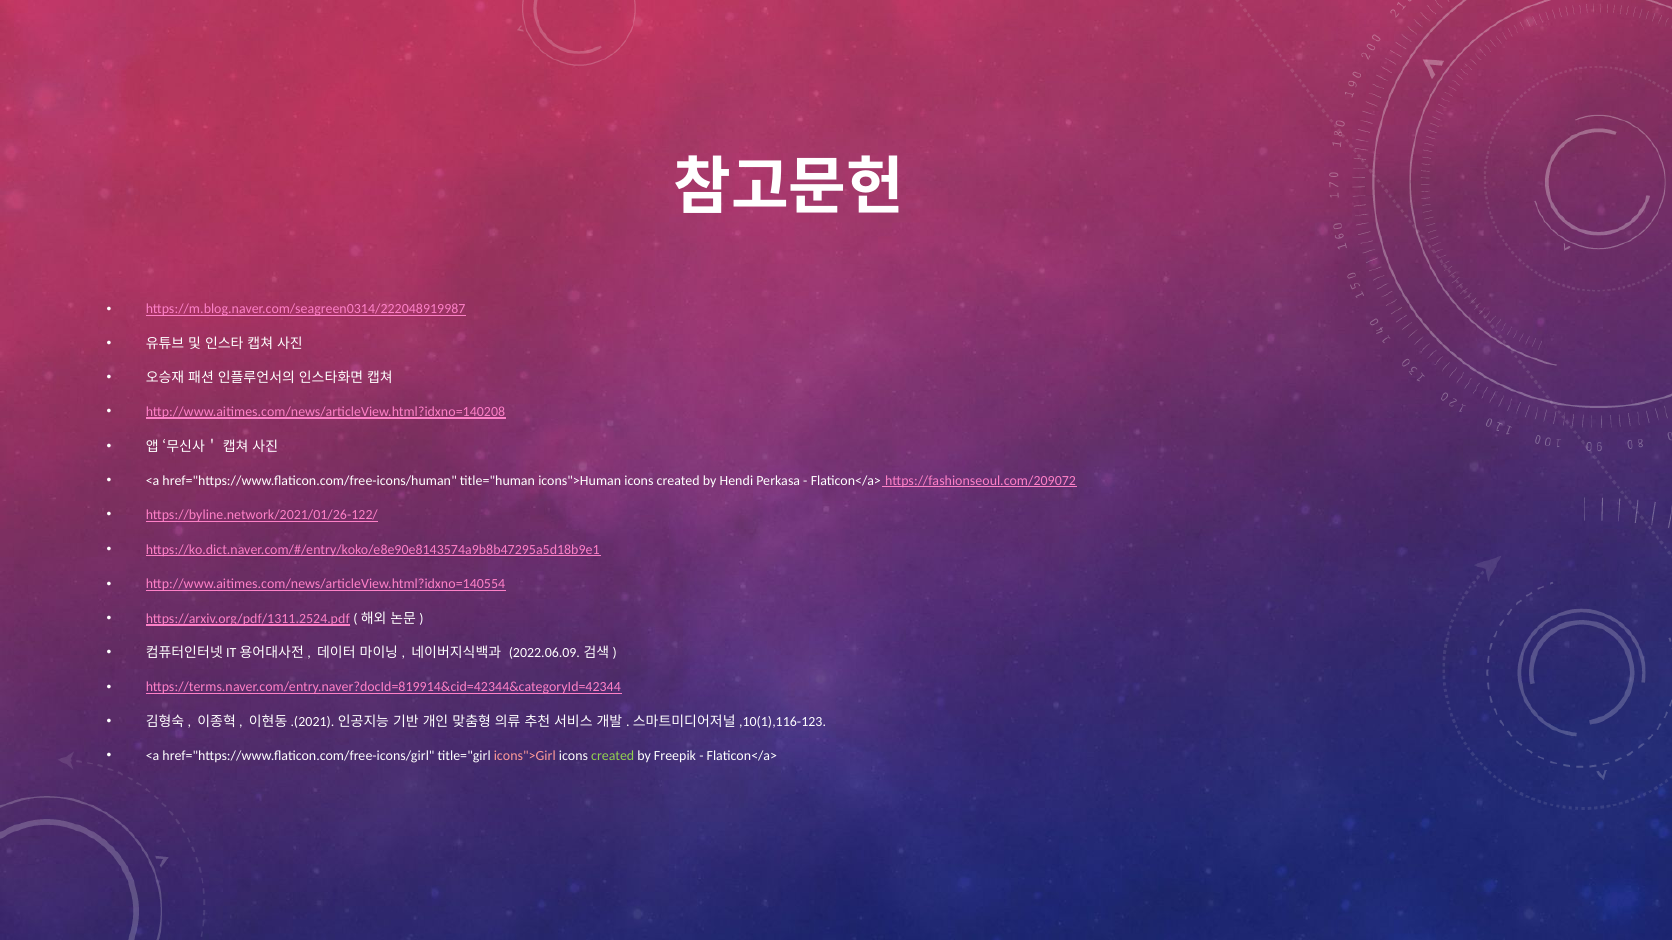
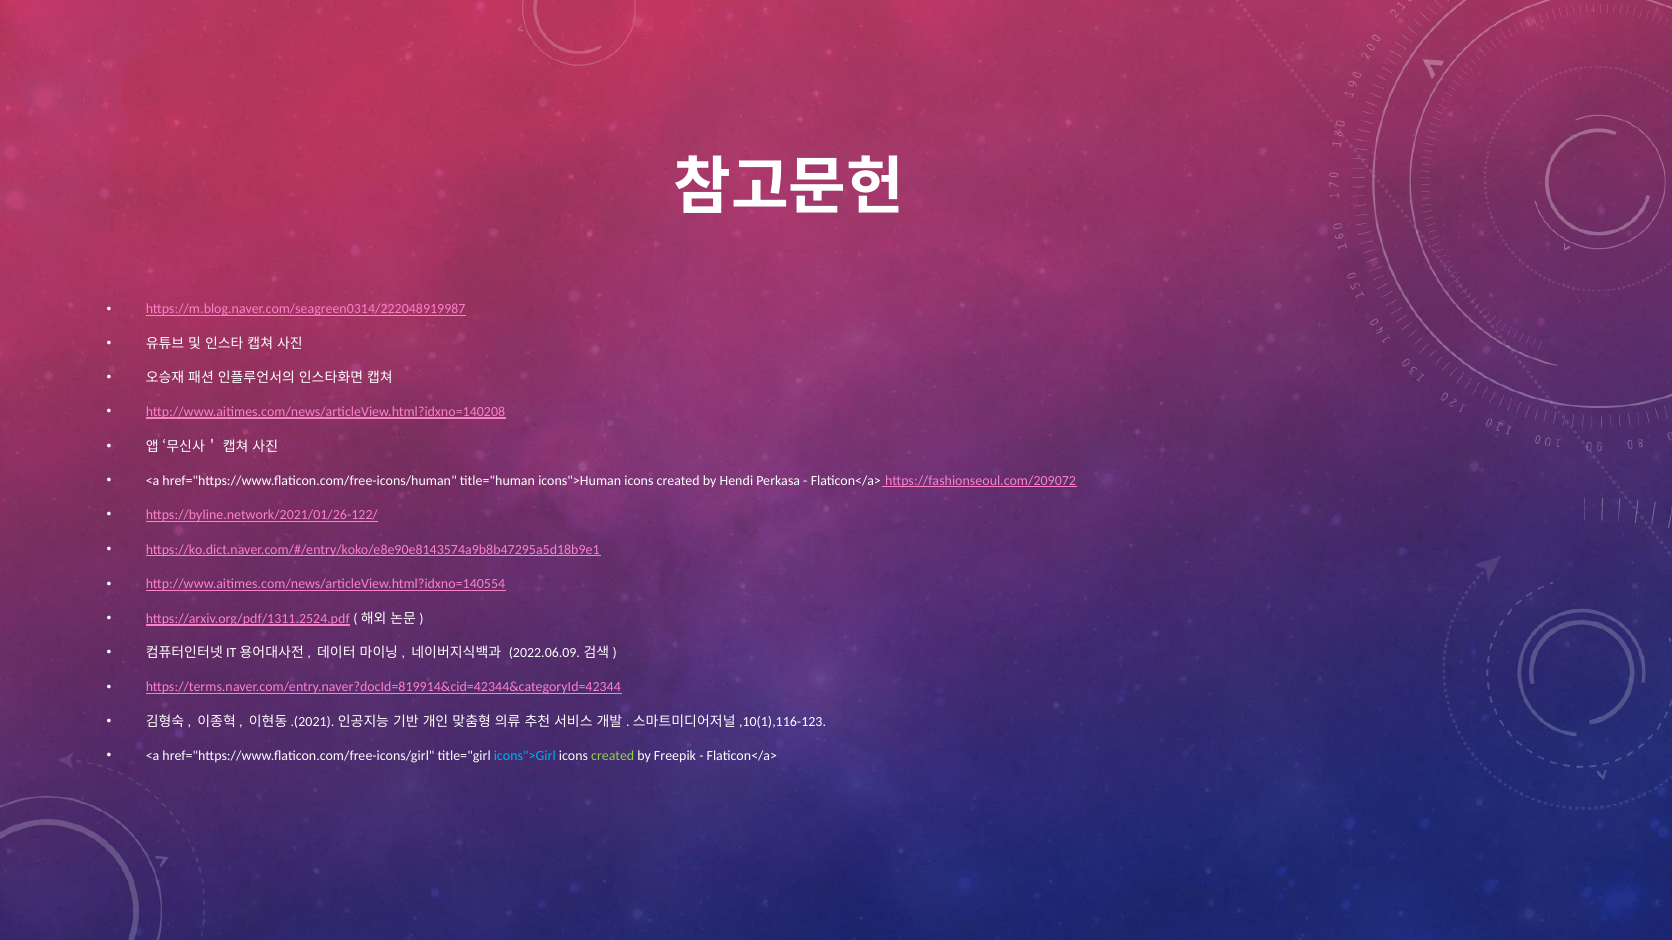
icons">Girl colour: pink -> light blue (525, 756)
